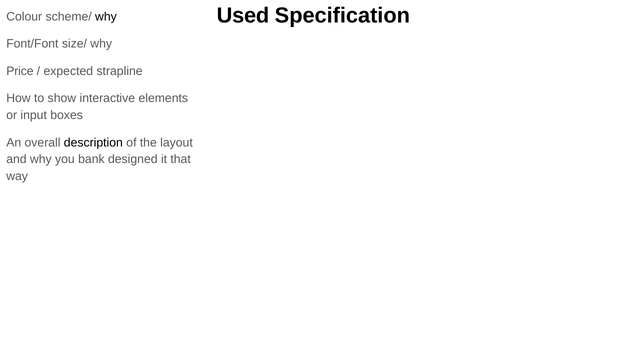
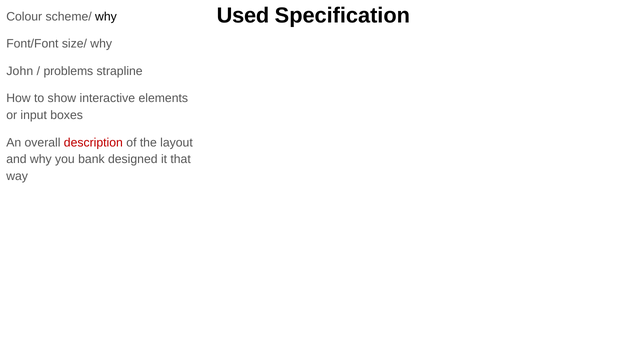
Price: Price -> John (20, 71)
expected: expected -> problems (68, 71)
description colour: black -> red (93, 142)
